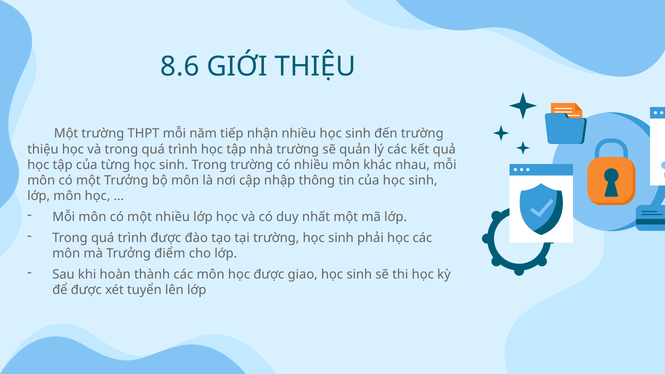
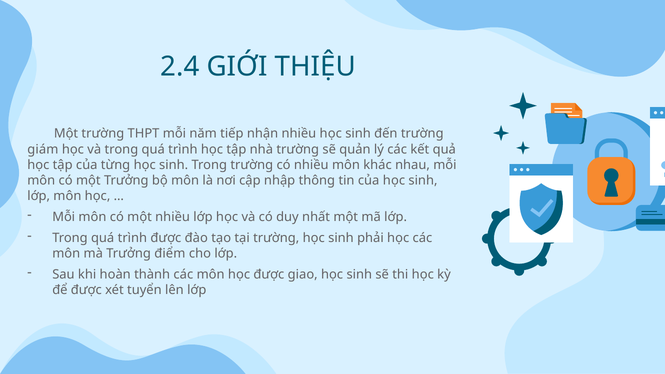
8.6: 8.6 -> 2.4 (180, 67)
thiệu: thiệu -> giám (43, 149)
